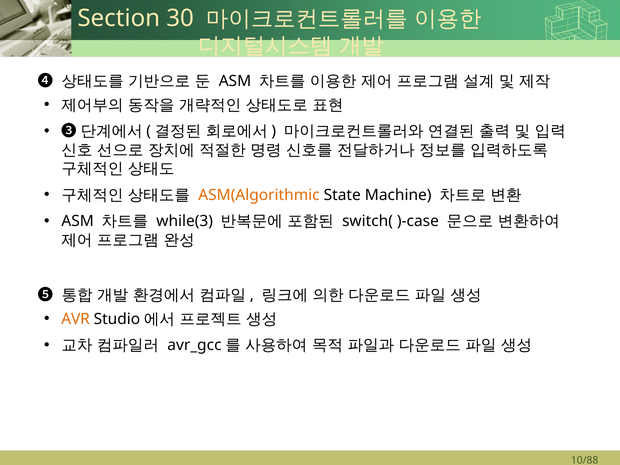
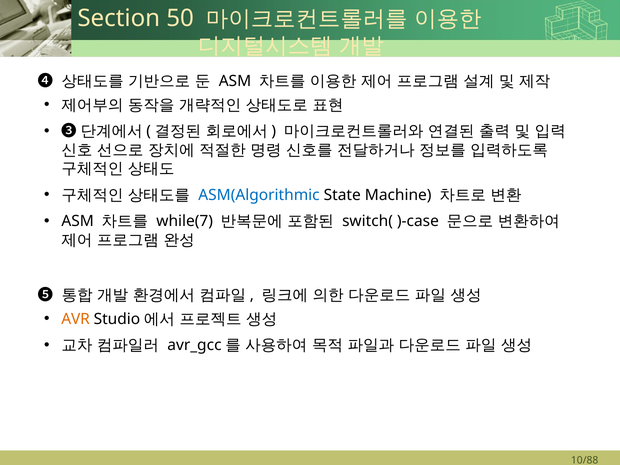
30: 30 -> 50 (180, 18)
ASM(Algorithmic colour: orange -> blue (259, 195)
while(3: while(3 -> while(7 (185, 221)
